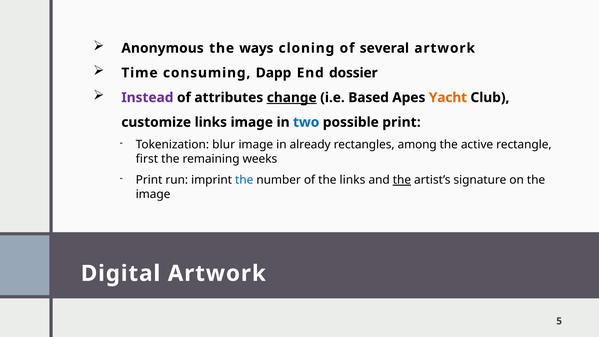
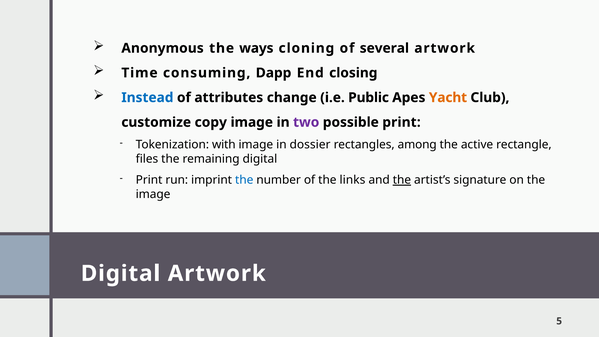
dossier: dossier -> closing (353, 73)
Instead colour: purple -> blue (147, 98)
change underline: present -> none (292, 98)
Based: Based -> Public (369, 98)
customize links: links -> copy (211, 122)
two colour: blue -> purple (306, 122)
blur: blur -> with (224, 145)
already: already -> dossier (310, 145)
first: first -> files (147, 159)
remaining weeks: weeks -> digital (260, 159)
